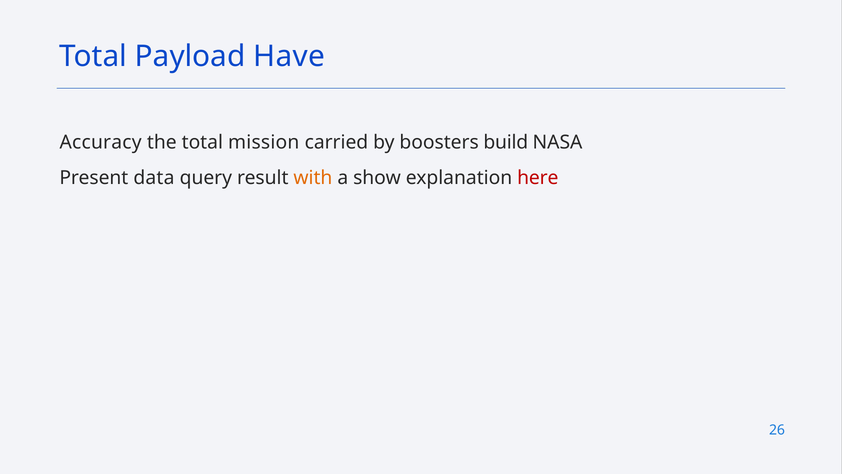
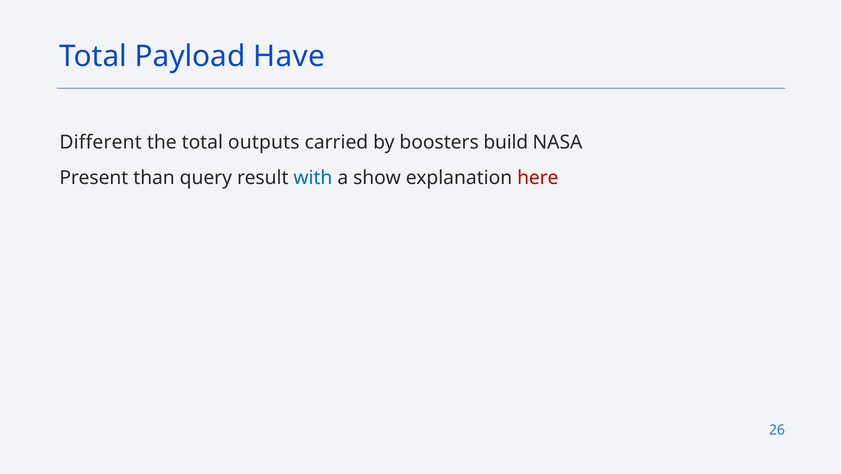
Accuracy: Accuracy -> Different (101, 142)
mission: mission -> outputs (264, 142)
data: data -> than (154, 177)
with colour: orange -> blue (313, 177)
